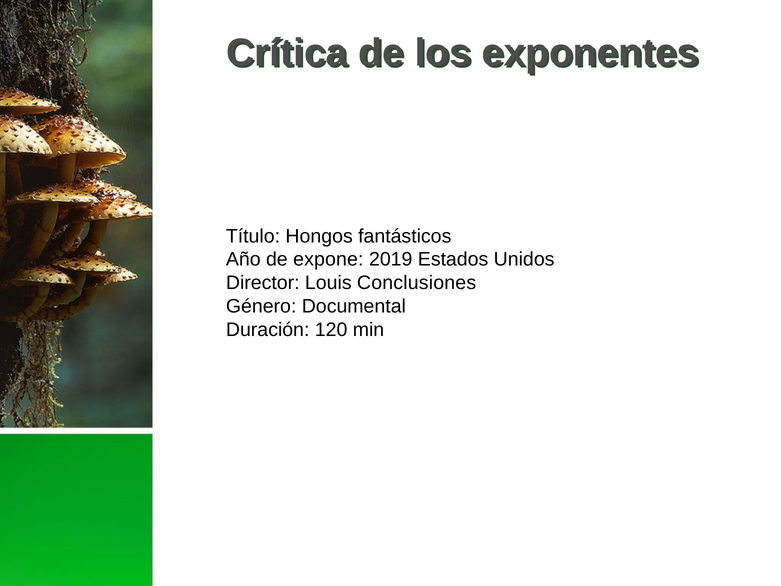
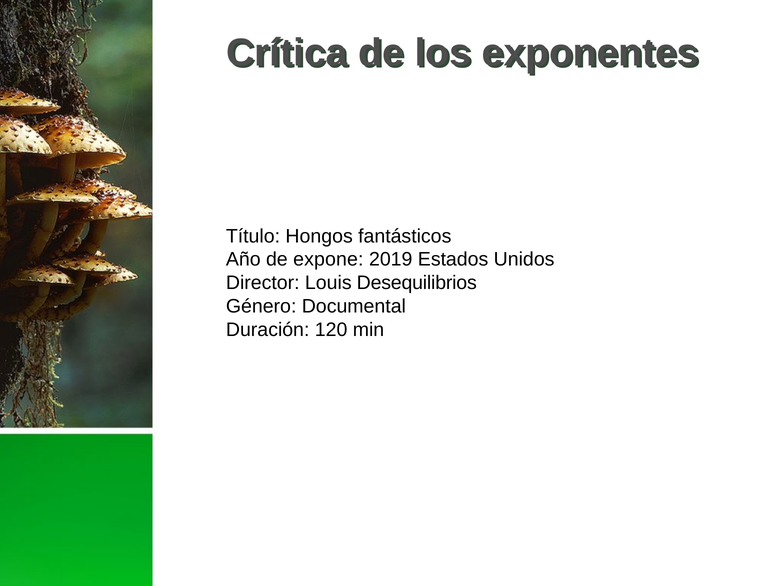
Conclusiones: Conclusiones -> Desequilibrios (417, 283)
